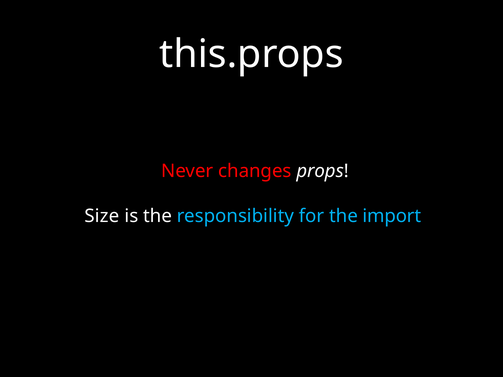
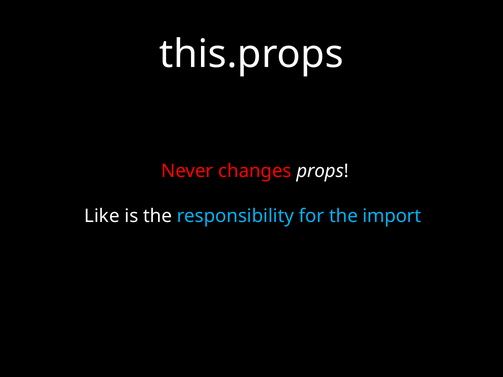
Size: Size -> Like (102, 216)
